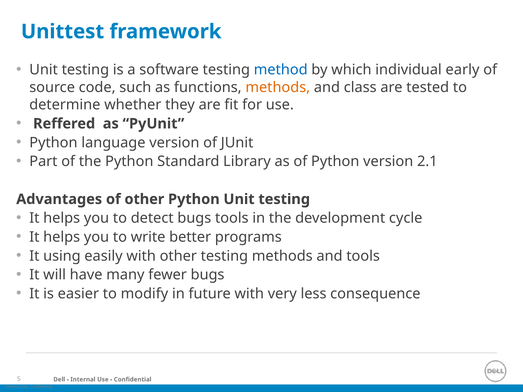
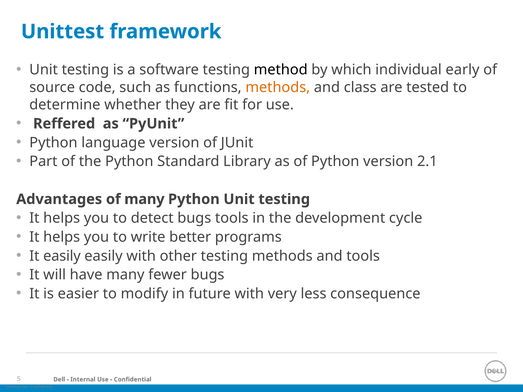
method colour: blue -> black (281, 70)
of other: other -> many (144, 199)
It using: using -> easily (62, 256)
